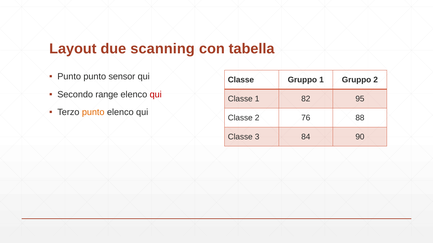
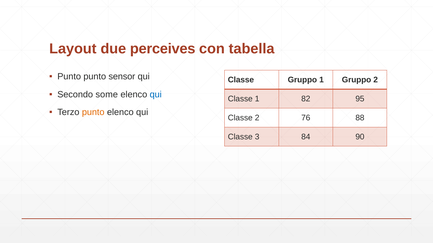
scanning: scanning -> perceives (163, 49)
range: range -> some (107, 95)
qui colour: red -> blue (156, 95)
